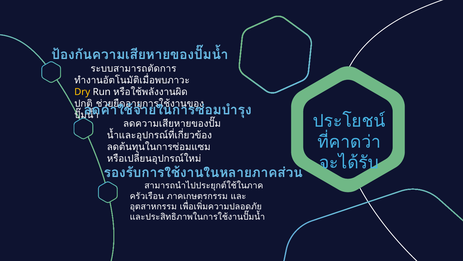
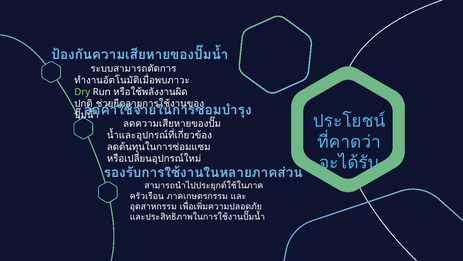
Dry colour: yellow -> light green (82, 92)
